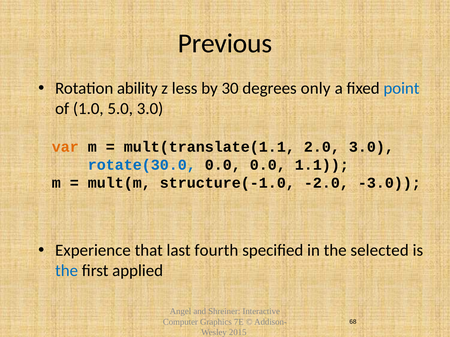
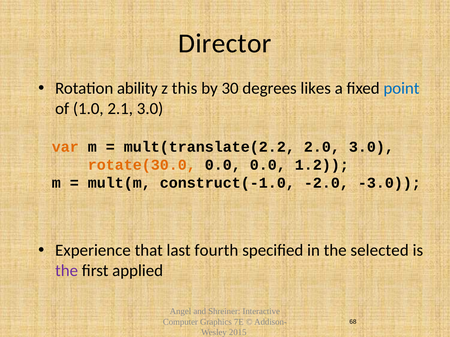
Previous: Previous -> Director (225, 44)
less: less -> this (185, 89)
only: only -> likes (316, 89)
5.0: 5.0 -> 2.1 (120, 109)
mult(translate(1.1: mult(translate(1.1 -> mult(translate(2.2 (209, 147)
rotate(30.0 colour: blue -> orange (142, 165)
1.1: 1.1 -> 1.2 (322, 165)
structure(-1.0: structure(-1.0 -> construct(-1.0 (227, 183)
the colour: blue -> purple (67, 271)
